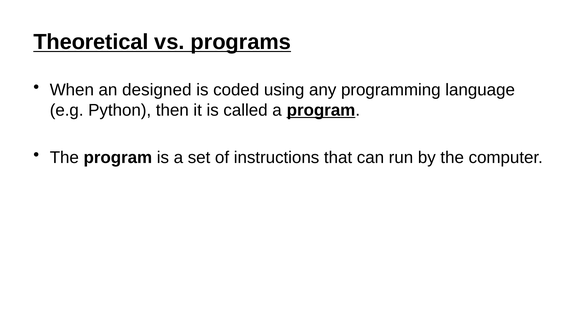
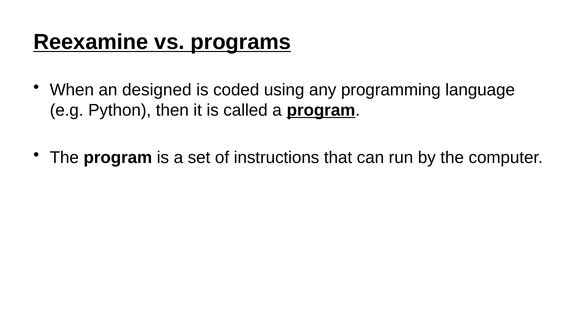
Theoretical: Theoretical -> Reexamine (91, 42)
